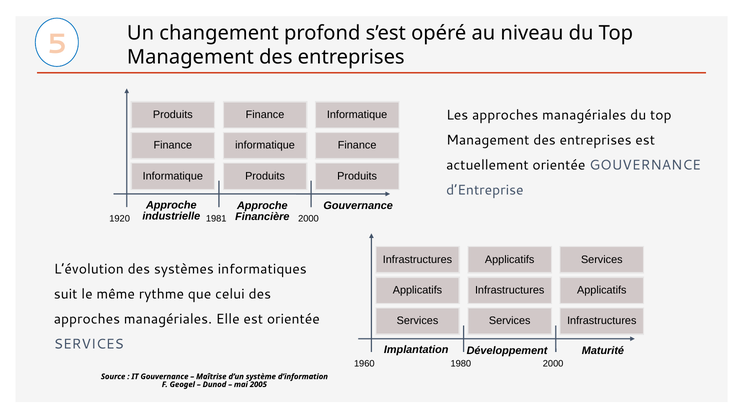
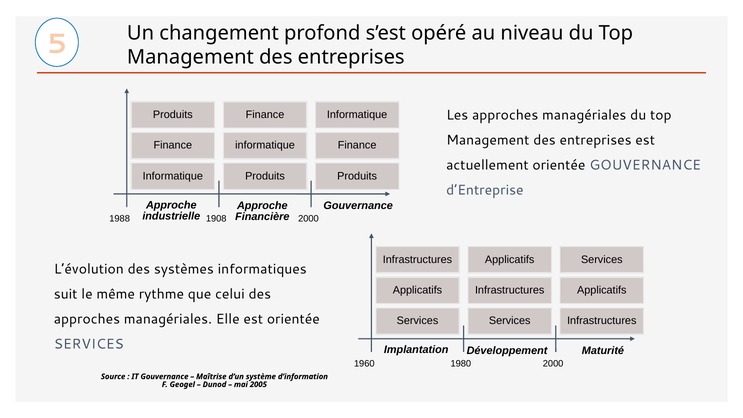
1920: 1920 -> 1988 (120, 219)
1981: 1981 -> 1908 (216, 219)
